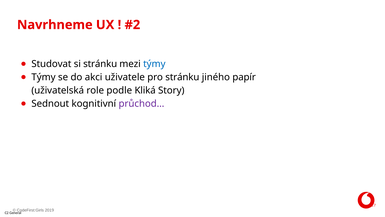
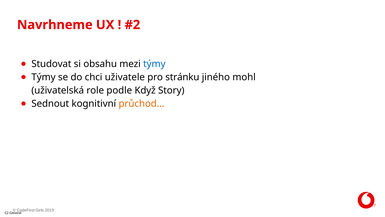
si stránku: stránku -> obsahu (100, 64)
akci: akci -> chci (94, 77)
papír: papír -> mohl (244, 77)
Kliká: Kliká -> Když (145, 90)
průchod… colour: purple -> orange (141, 104)
